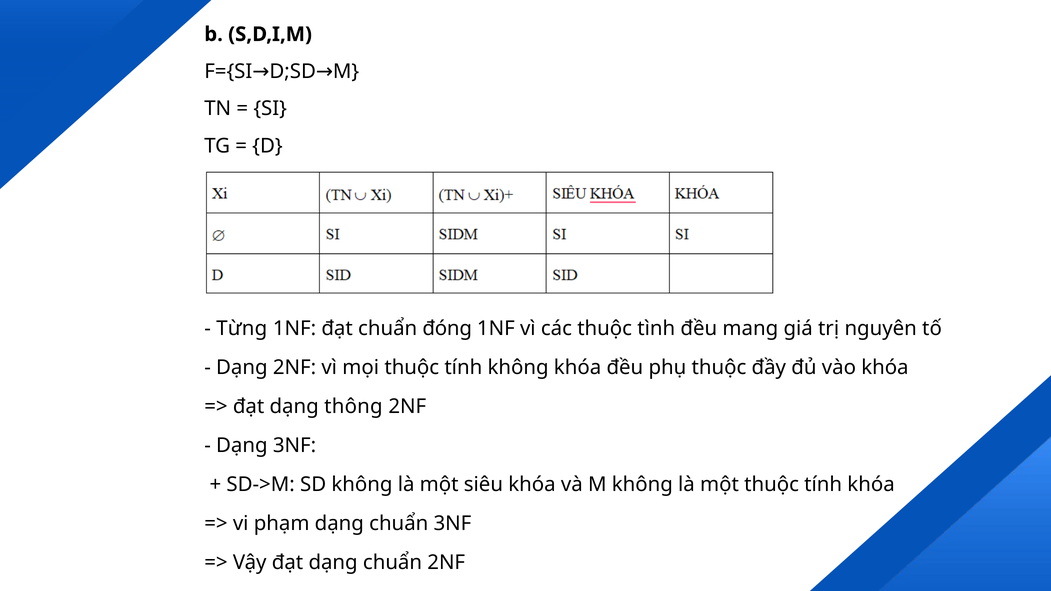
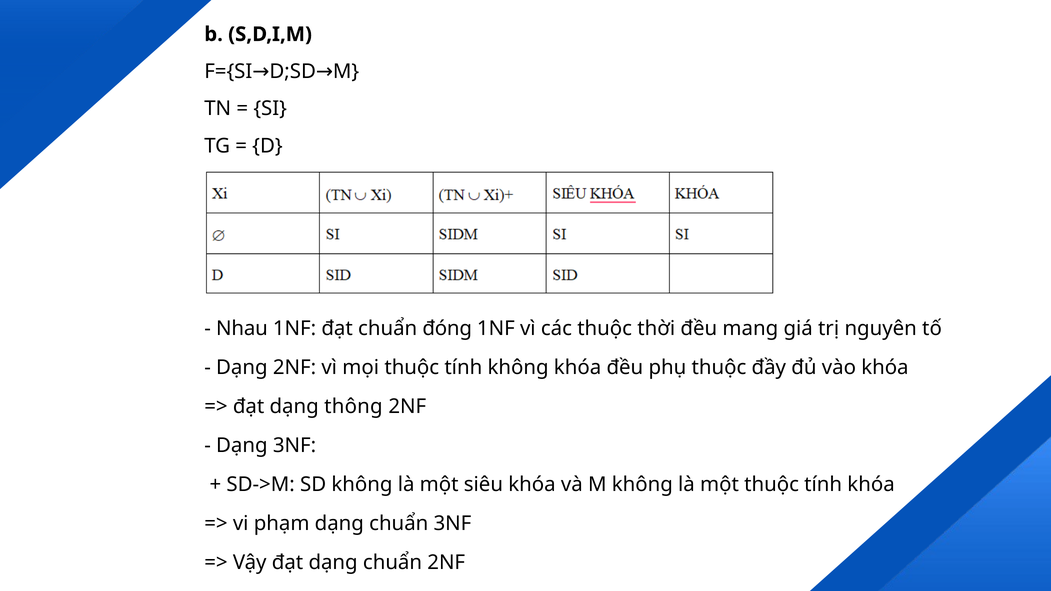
Từng: Từng -> Nhau (242, 329)
tình: tình -> thời (656, 329)
